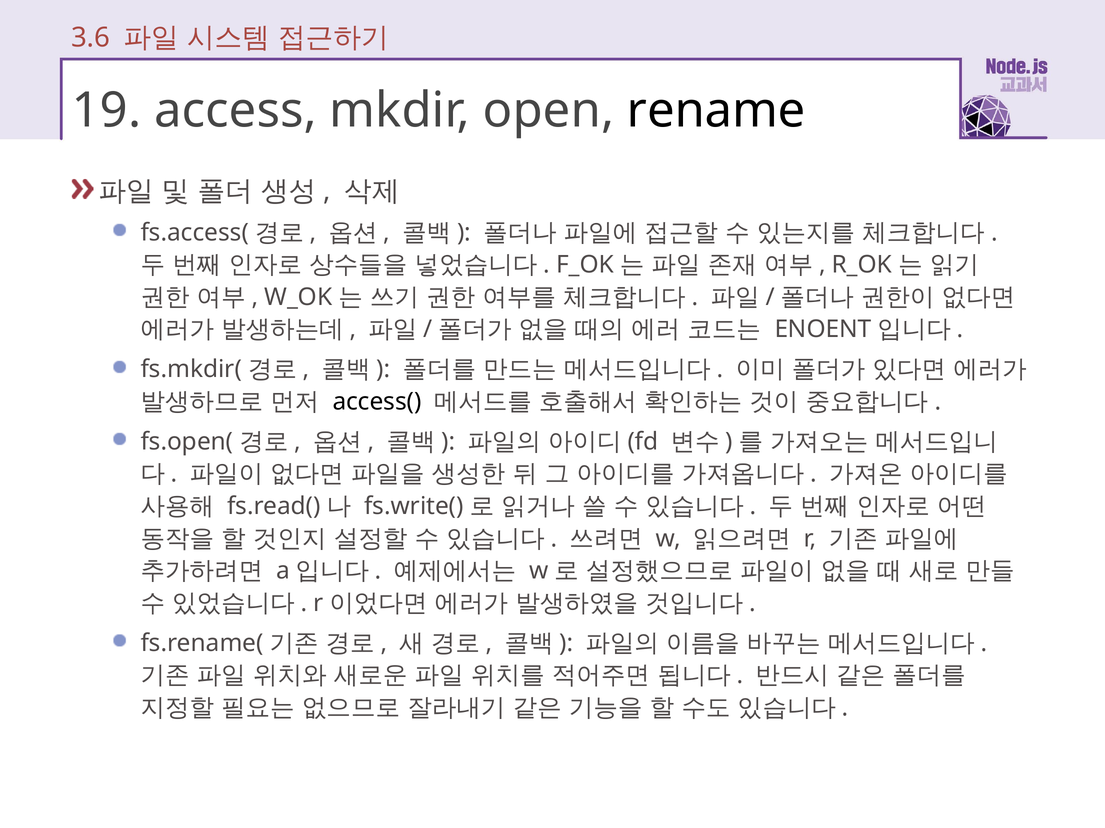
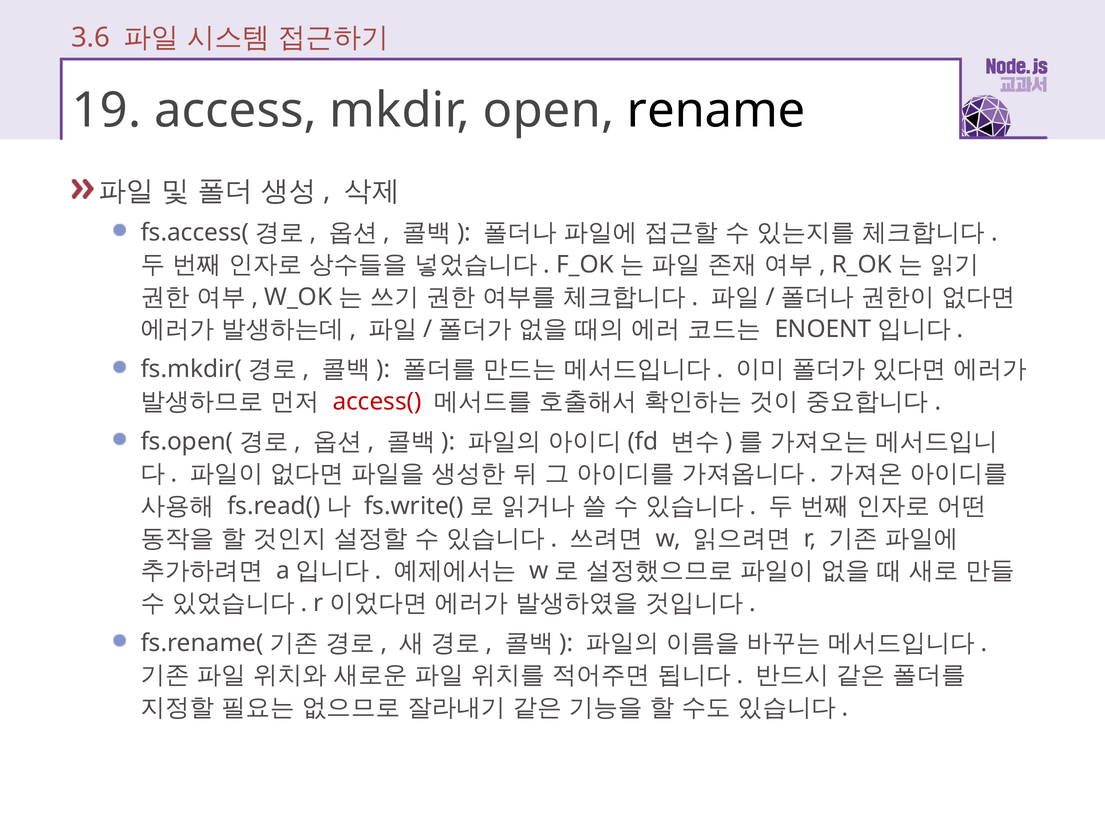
access( colour: black -> red (377, 402)
